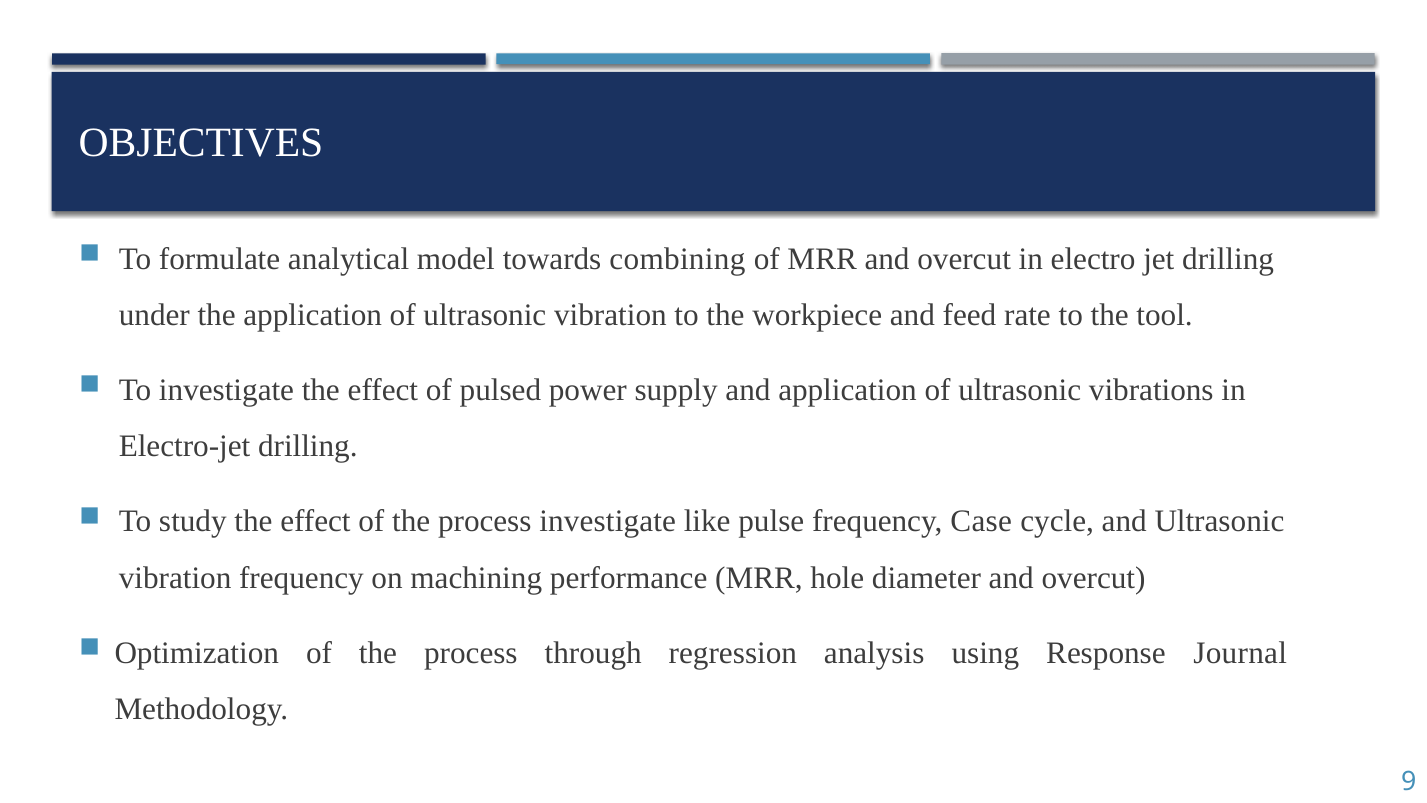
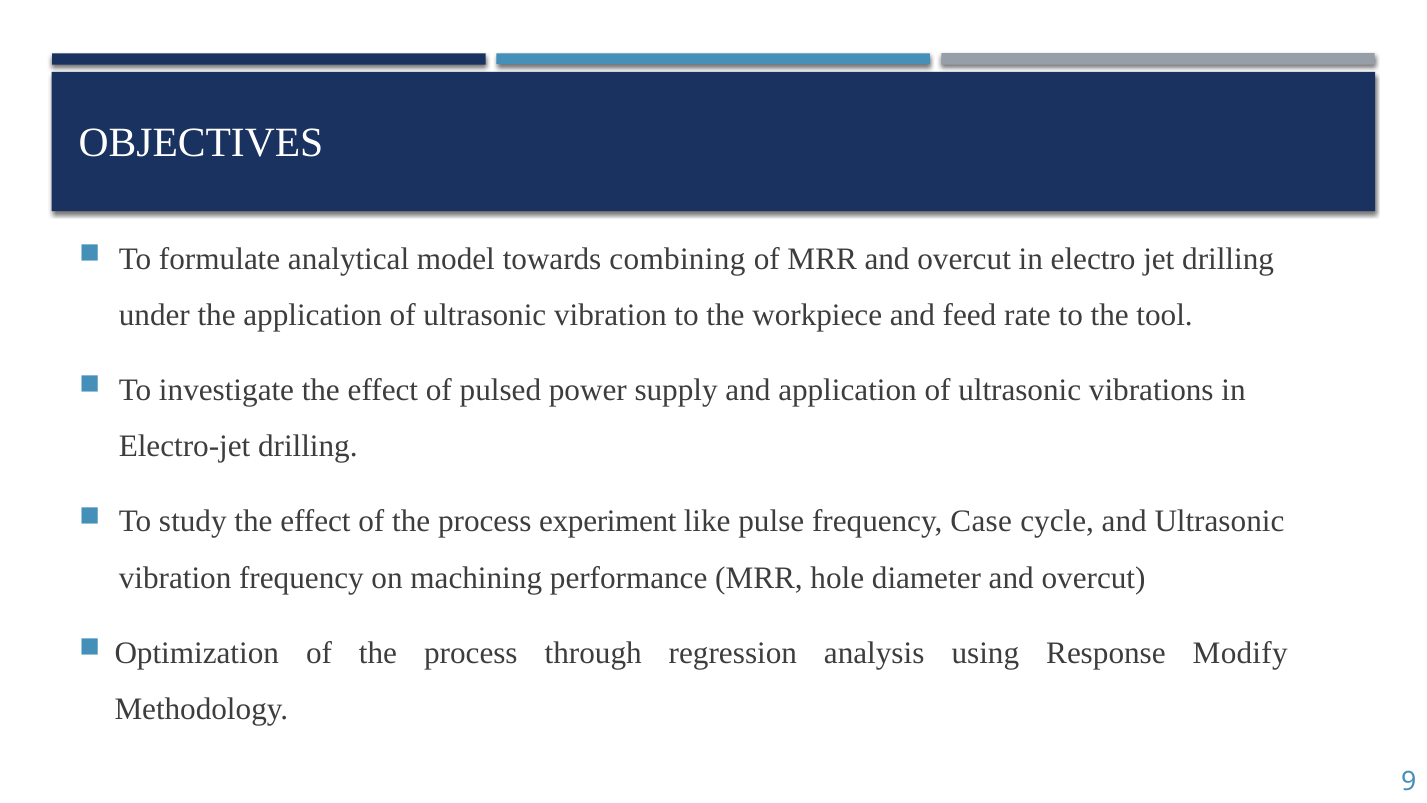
process investigate: investigate -> experiment (608, 521)
Journal: Journal -> Modify (1240, 653)
